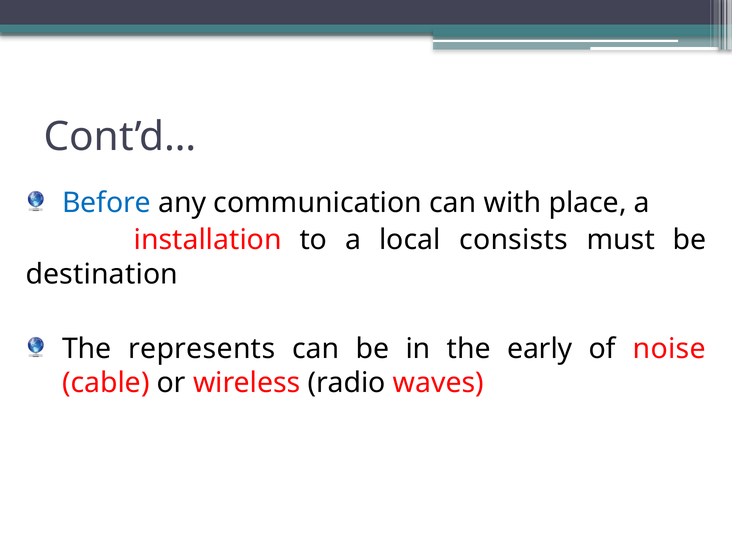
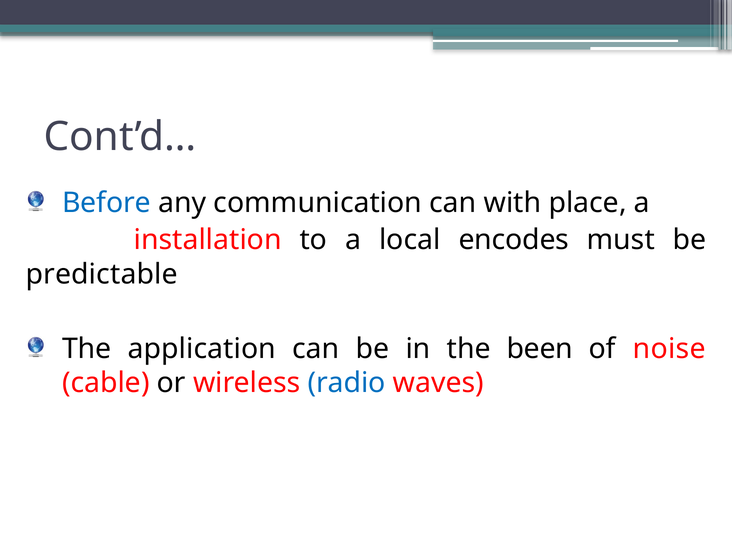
consists: consists -> encodes (514, 240)
destination: destination -> predictable (102, 274)
represents: represents -> application (202, 349)
early: early -> been (540, 349)
radio colour: black -> blue (347, 383)
